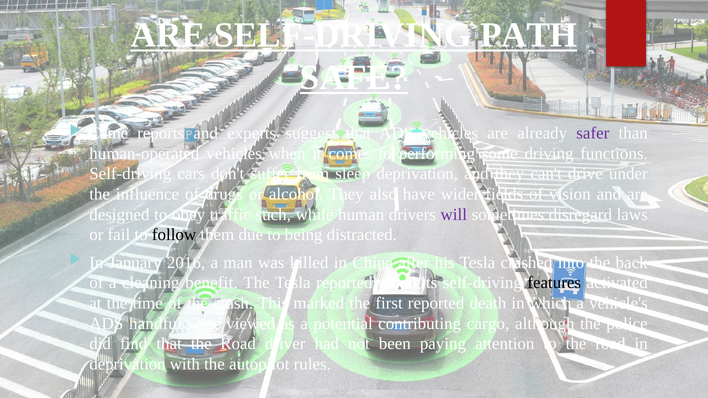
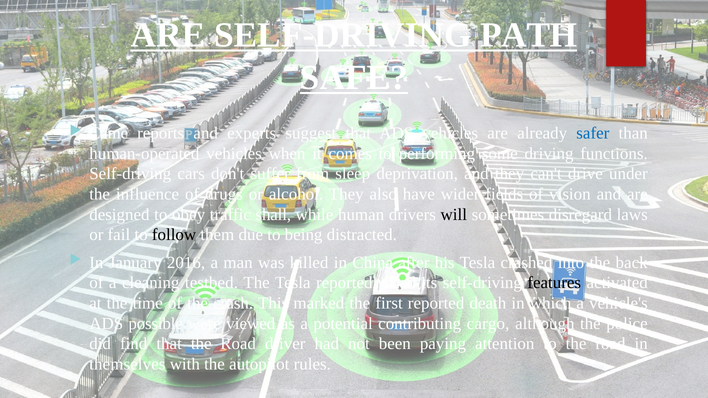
safer colour: purple -> blue (593, 133)
such: such -> shall (273, 215)
will colour: purple -> black (454, 215)
benefit: benefit -> testbed (212, 283)
handful: handful -> possible (156, 324)
deprivation: deprivation -> themselves (127, 364)
